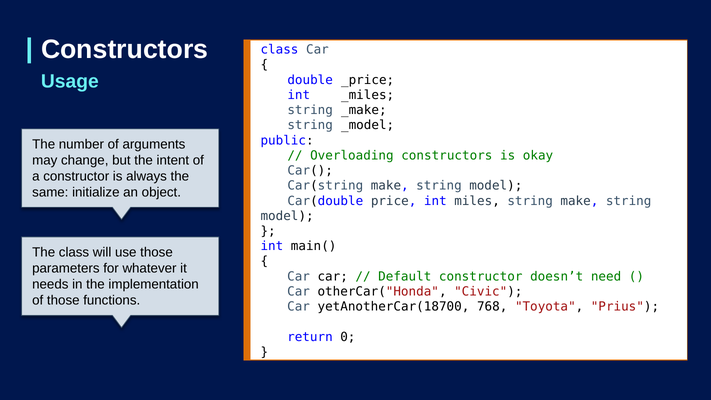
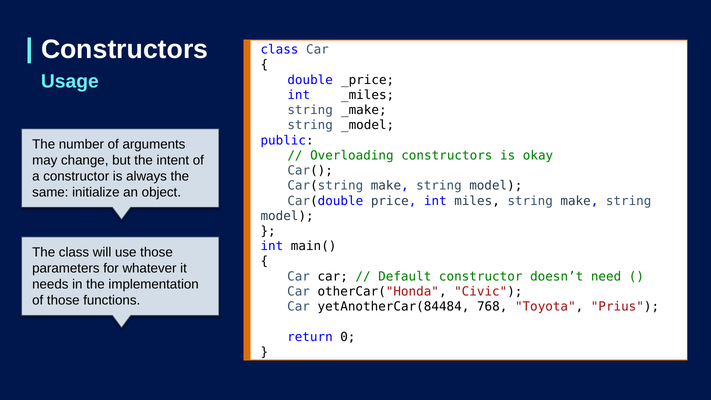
yetAnotherCar(18700: yetAnotherCar(18700 -> yetAnotherCar(84484 (393, 307)
